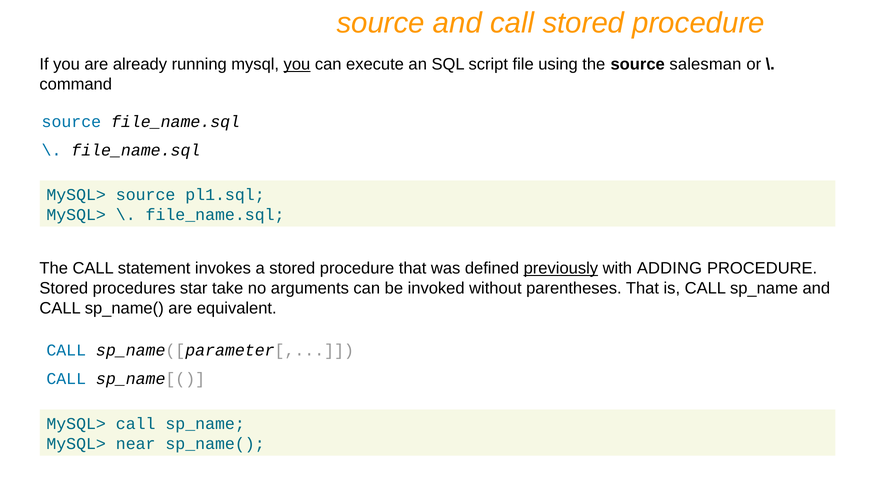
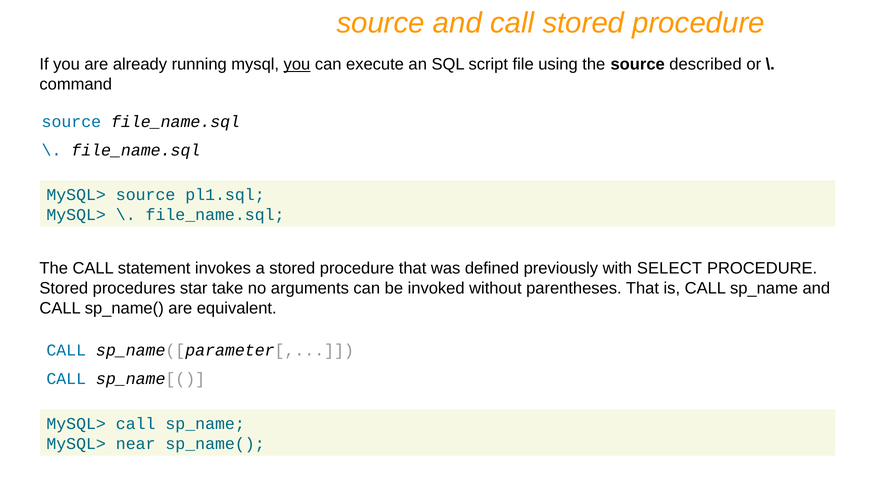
salesman: salesman -> described (705, 64)
previously underline: present -> none (561, 269)
ADDING: ADDING -> SELECT (669, 269)
